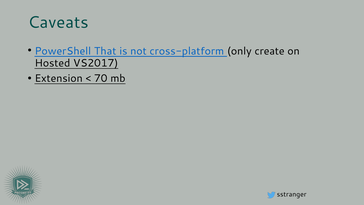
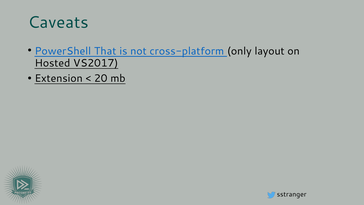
create: create -> layout (270, 51)
70: 70 -> 20 (101, 78)
